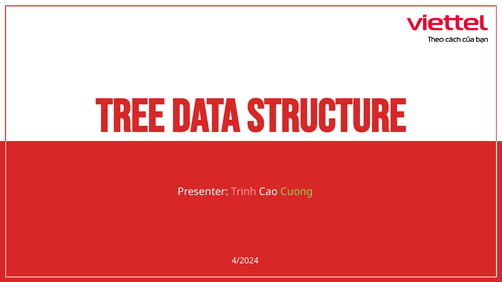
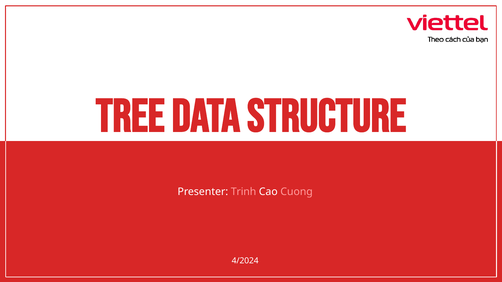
Cuong colour: light green -> pink (297, 192)
